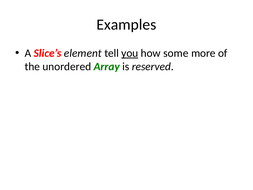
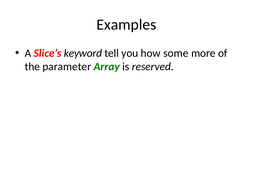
element: element -> keyword (83, 53)
you underline: present -> none (130, 53)
unordered: unordered -> parameter (67, 67)
